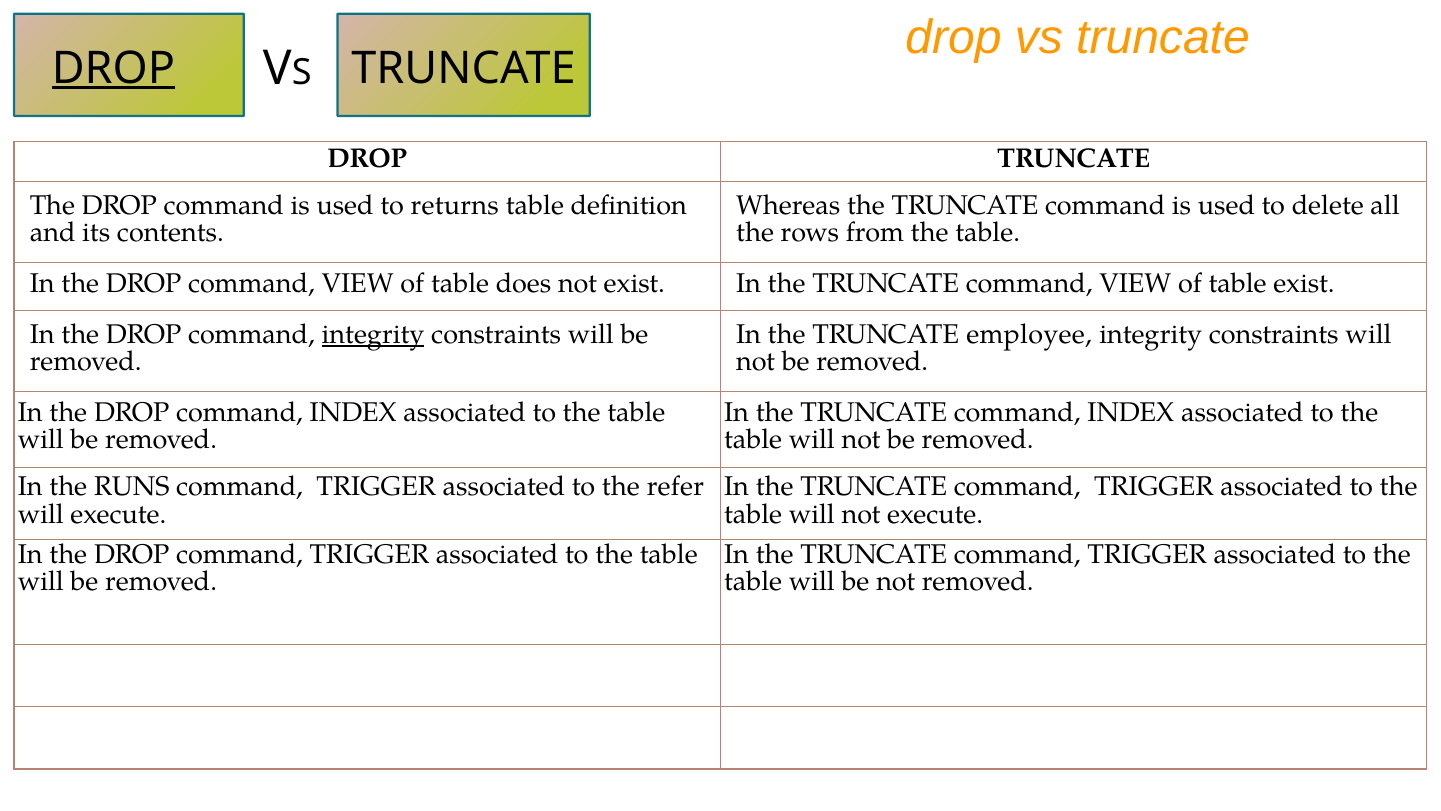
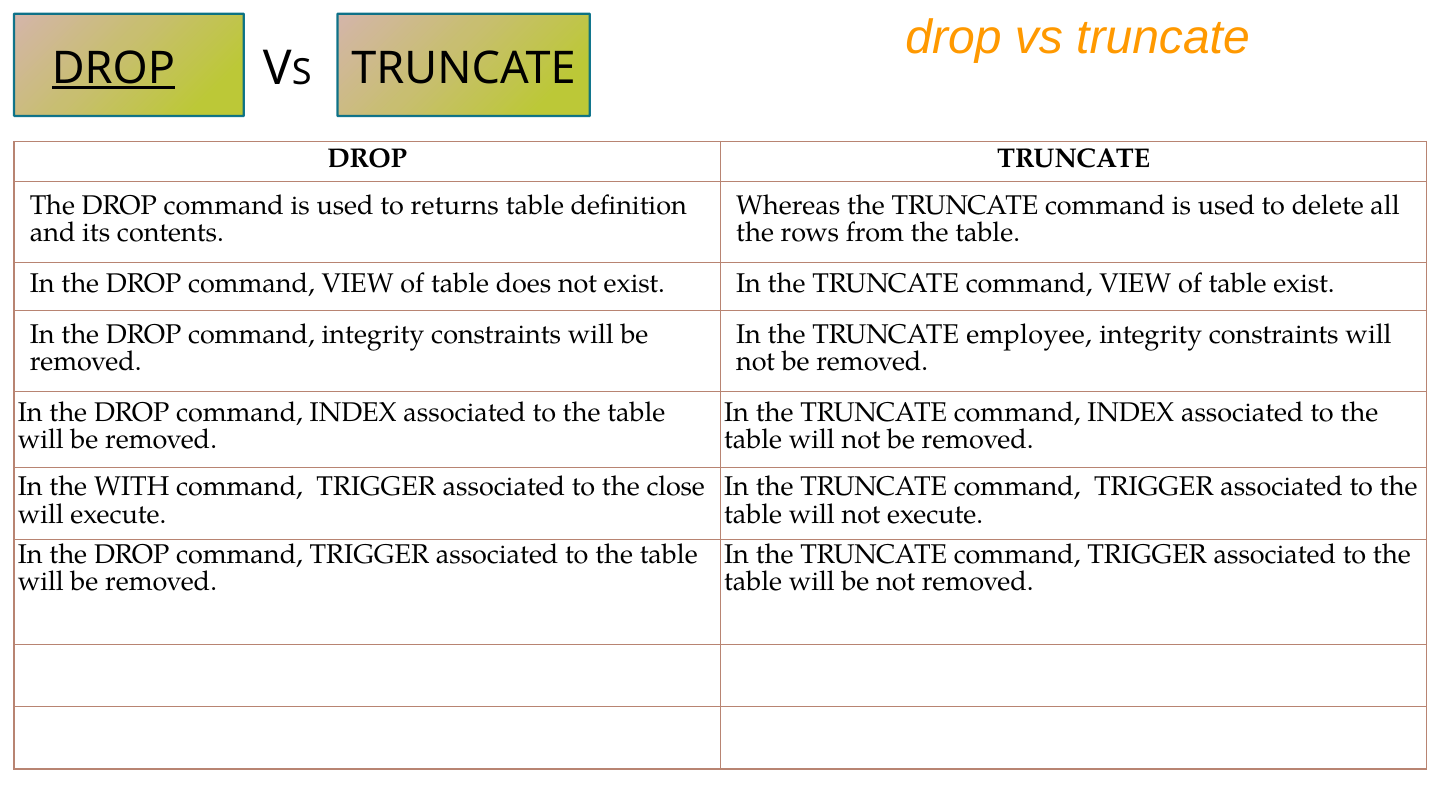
integrity underline: present -> none (373, 334)
RUNS: RUNS -> WITH (132, 487)
refer: refer -> close (676, 487)
